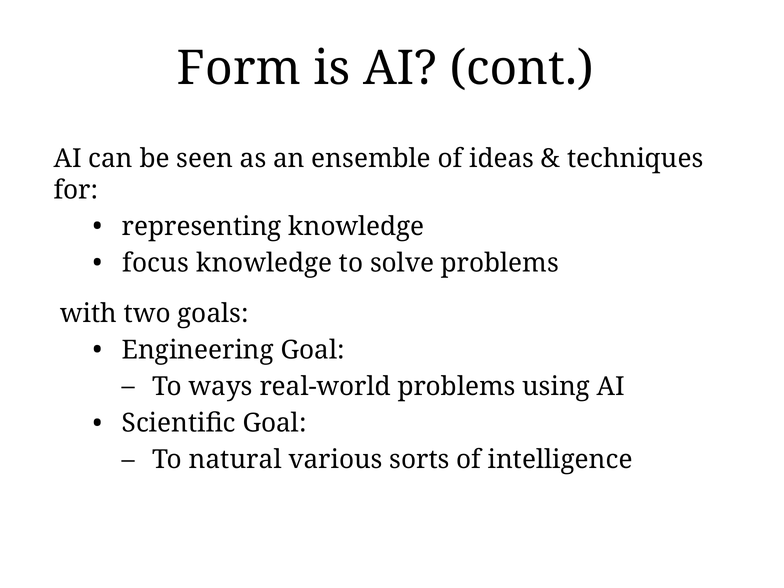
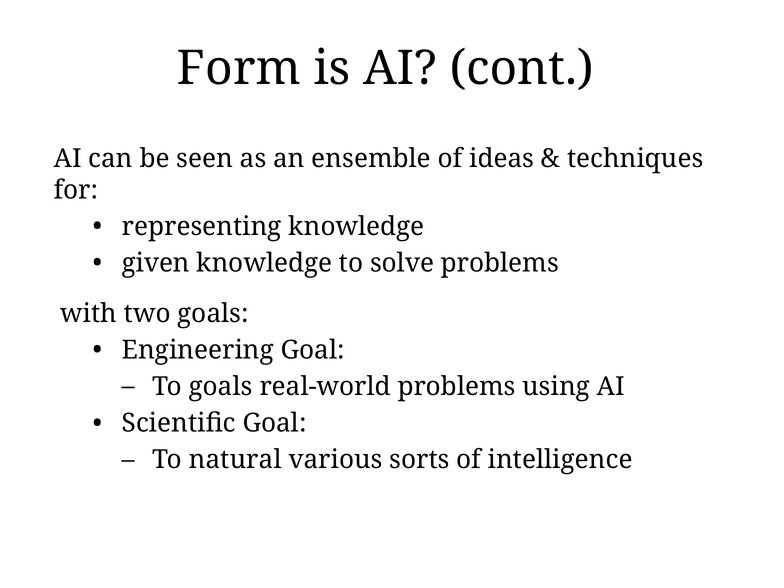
focus: focus -> given (156, 263)
To ways: ways -> goals (221, 387)
